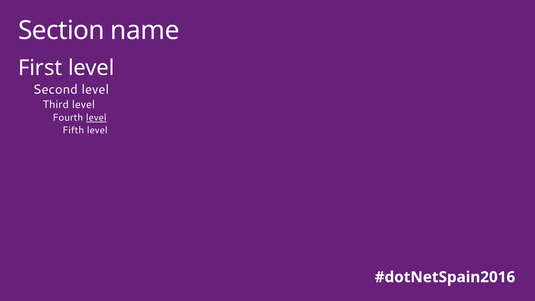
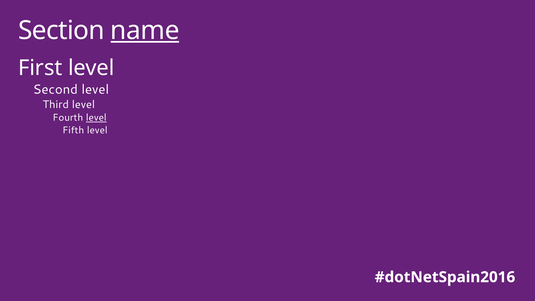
name underline: none -> present (145, 31)
